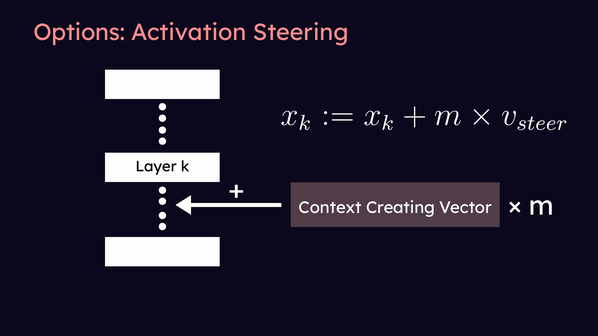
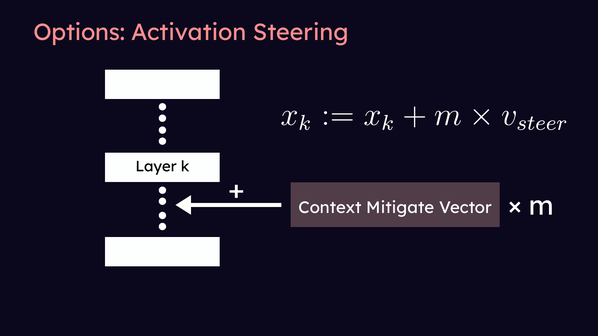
Creating: Creating -> Mitigate (400, 208)
